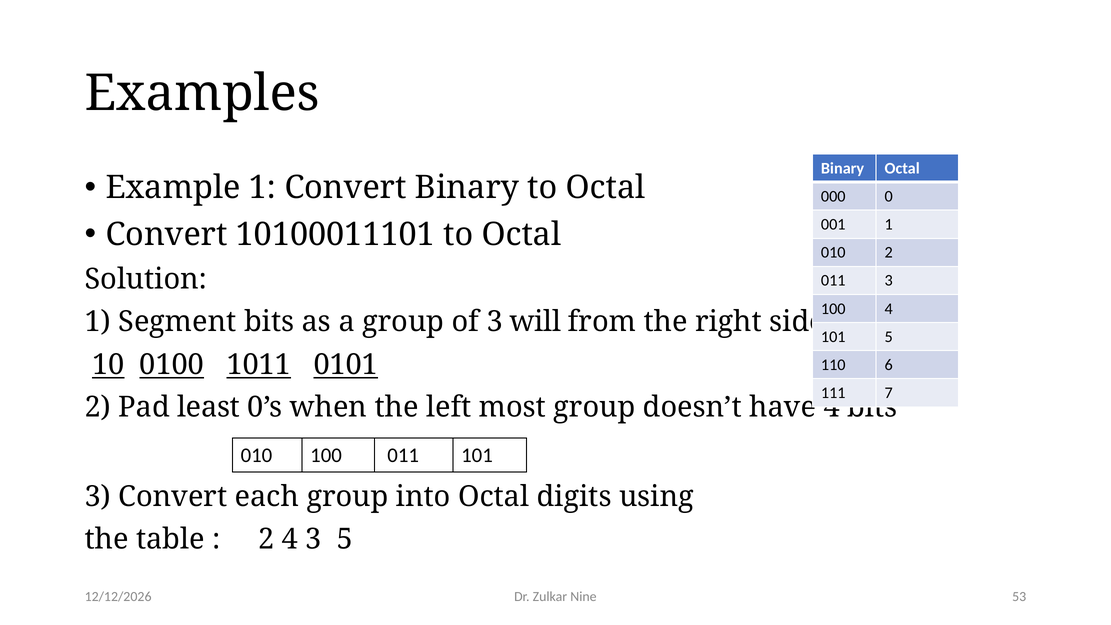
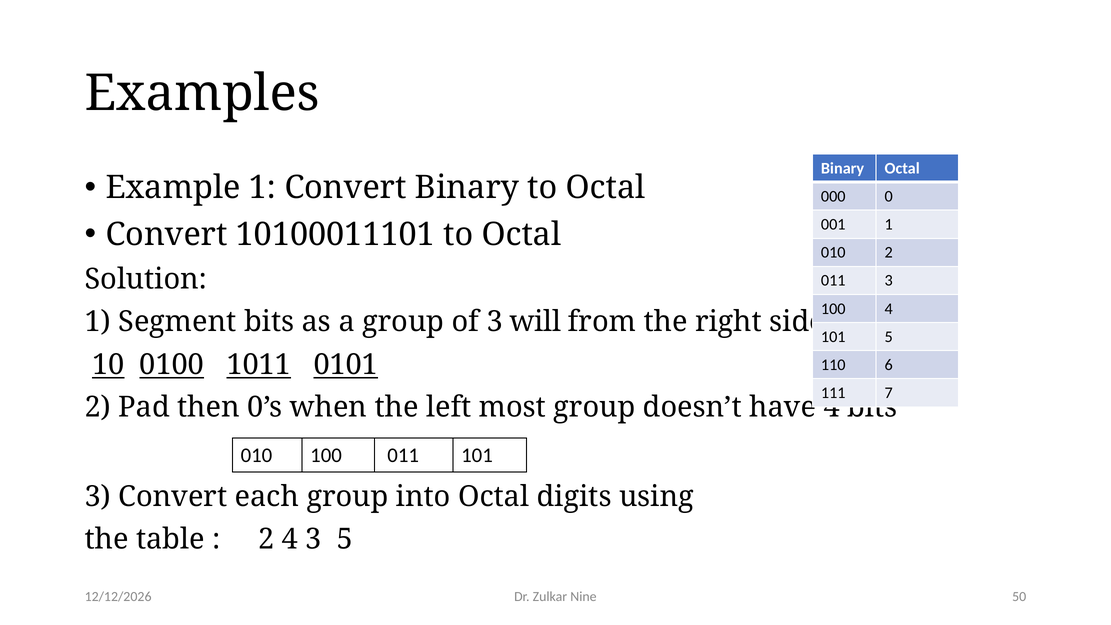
least: least -> then (209, 407)
53: 53 -> 50 (1019, 597)
